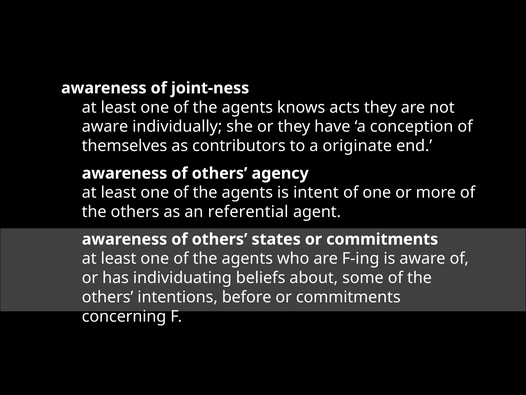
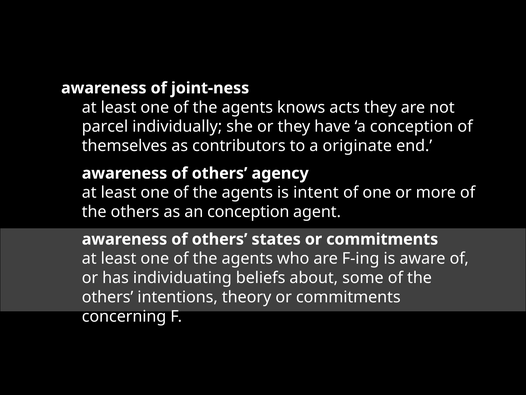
aware: aware -> parcel (105, 127)
an referential: referential -> conception (248, 212)
before: before -> theory (247, 297)
